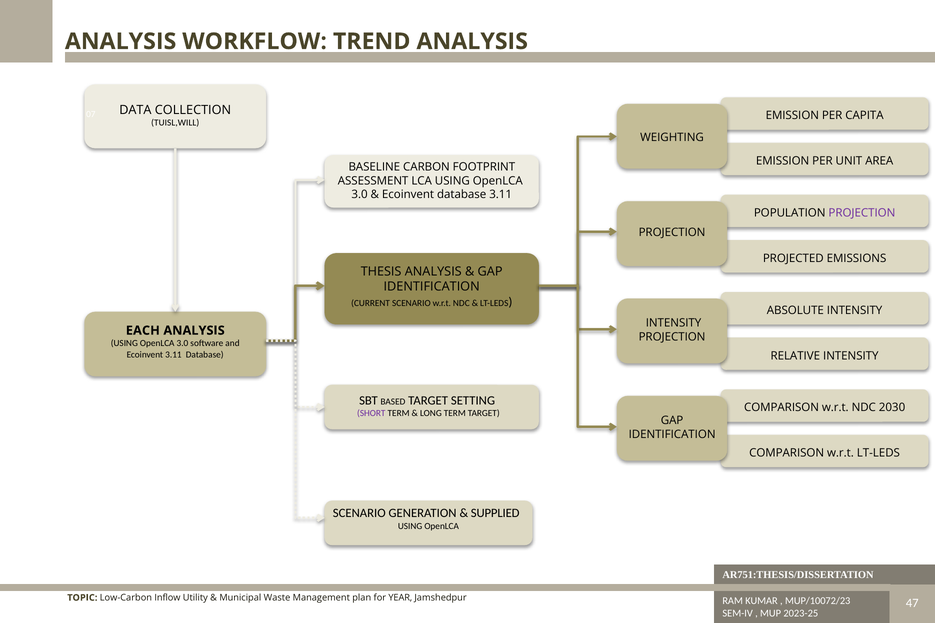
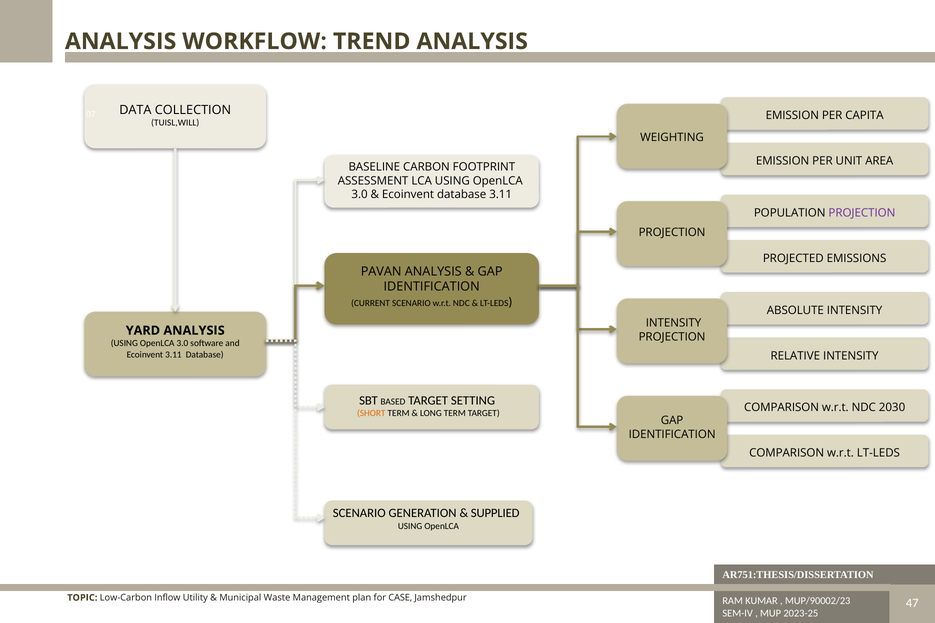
THESIS: THESIS -> PAVAN (381, 272)
EACH: EACH -> YARD (143, 331)
SHORT colour: purple -> orange (371, 413)
YEAR: YEAR -> CASE (400, 598)
MUP/10072/23: MUP/10072/23 -> MUP/90002/23 (818, 601)
